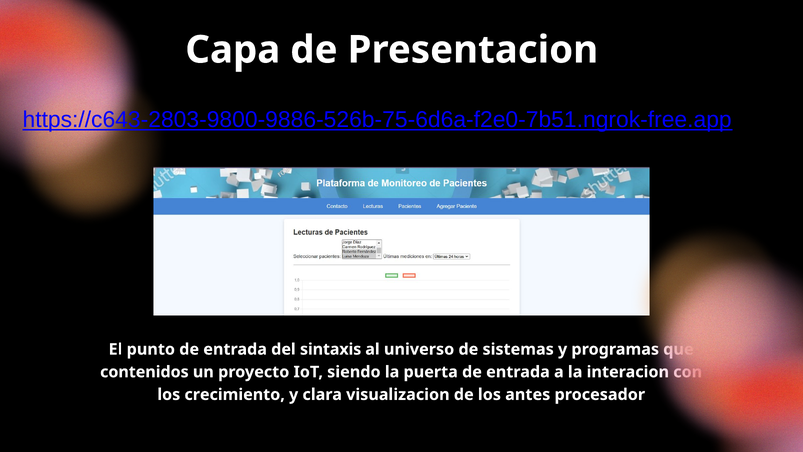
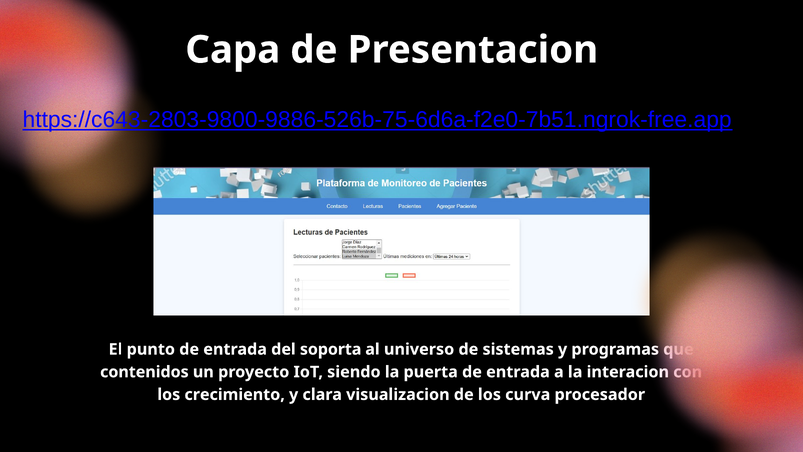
sintaxis: sintaxis -> soporta (331, 349)
antes: antes -> curva (528, 394)
